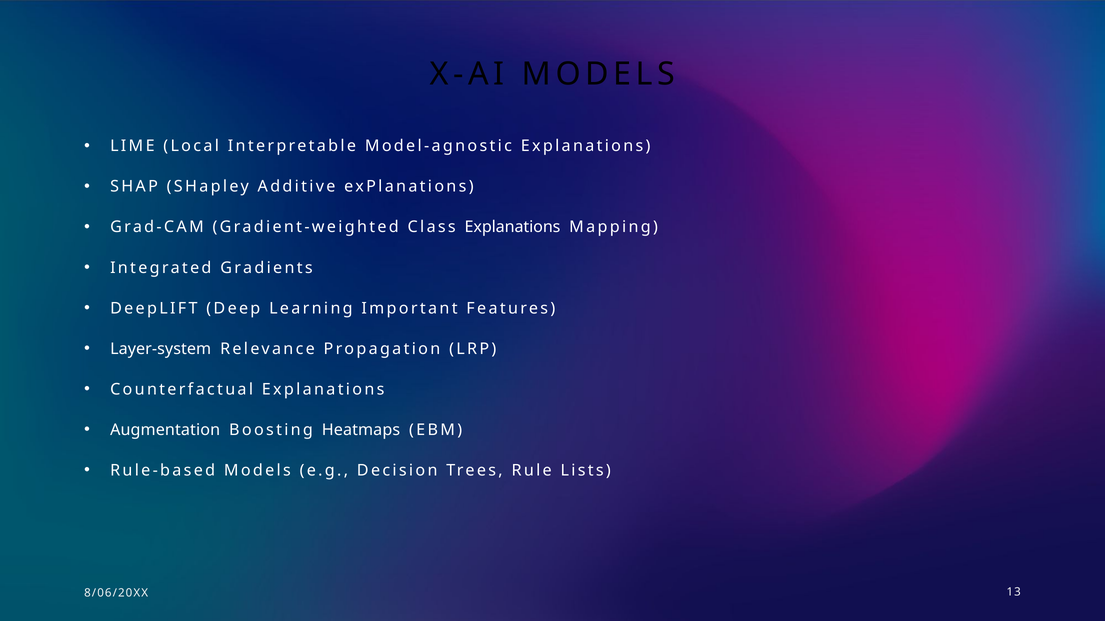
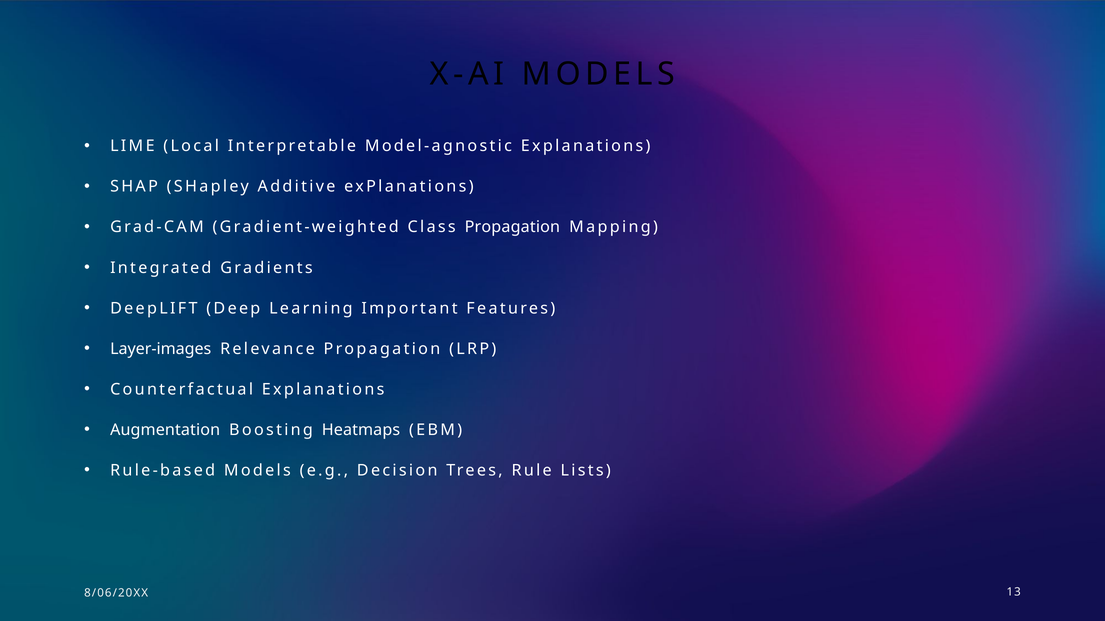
Class Explanations: Explanations -> Propagation (512, 227)
Layer-system: Layer-system -> Layer-images (161, 349)
